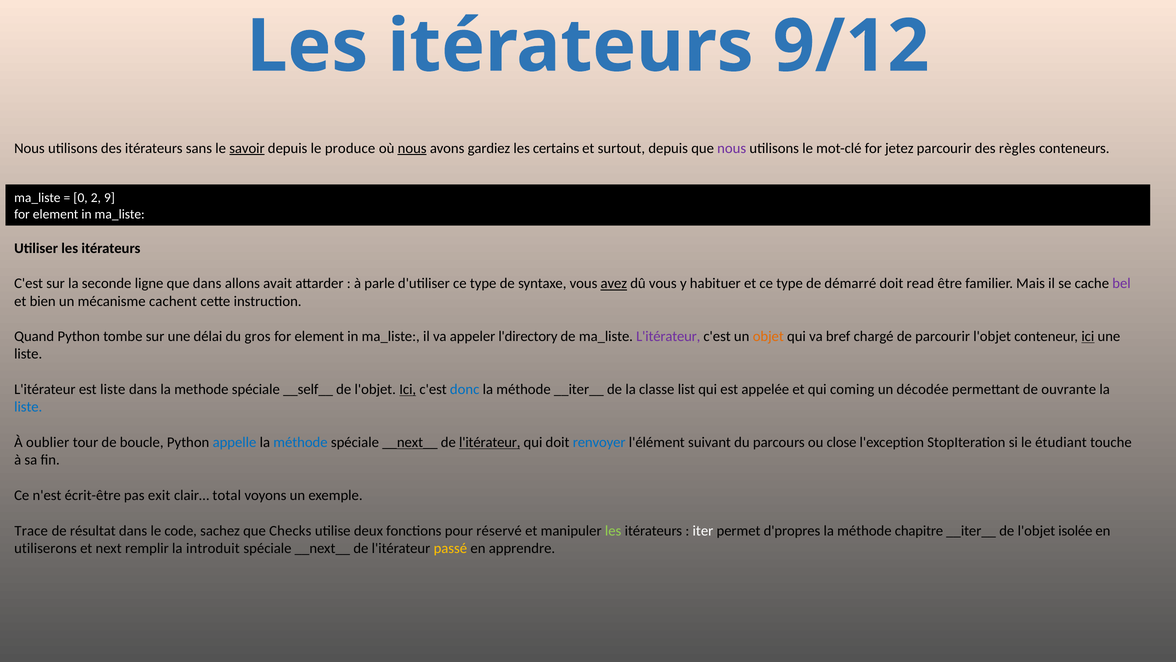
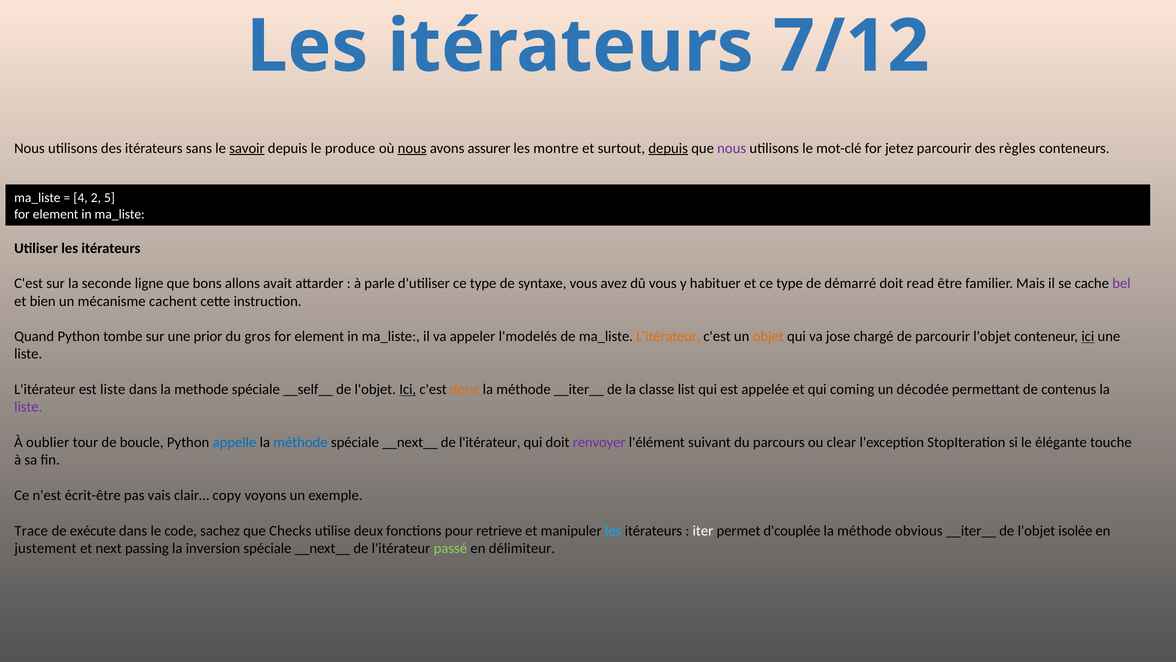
9/12: 9/12 -> 7/12 (851, 46)
gardiez: gardiez -> assurer (489, 148)
certains: certains -> montre (556, 148)
depuis underline: none -> present (668, 148)
0: 0 -> 4 (81, 198)
9: 9 -> 5 (109, 198)
que dans: dans -> bons (207, 283)
avez underline: present -> none (614, 283)
délai: délai -> prior (208, 336)
l'directory: l'directory -> l'modelés (528, 336)
L'itérateur colour: purple -> orange (668, 336)
bref: bref -> jose (838, 336)
donc colour: blue -> orange (465, 389)
ouvrante: ouvrante -> contenus (1069, 389)
liste colour: blue -> purple (28, 407)
__next__ underline: present -> none (410, 442)
l'itérateur underline: present -> none (490, 442)
renvoyer colour: blue -> purple (599, 442)
close: close -> clear (841, 442)
étudiant: étudiant -> élégante (1061, 442)
exit: exit -> vais (159, 495)
total: total -> copy (227, 495)
résultat: résultat -> exécute (93, 530)
réservé: réservé -> retrieve (499, 530)
les colour: light green -> light blue (613, 530)
d'propres: d'propres -> d'couplée (792, 530)
chapitre: chapitre -> obvious (919, 530)
utiliserons: utiliserons -> justement (45, 548)
remplir: remplir -> passing (147, 548)
introduit: introduit -> inversion (213, 548)
passé colour: yellow -> light green (450, 548)
apprendre: apprendre -> délimiteur (522, 548)
